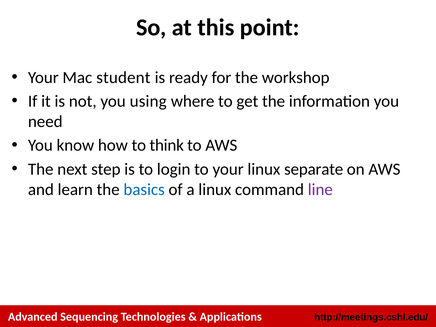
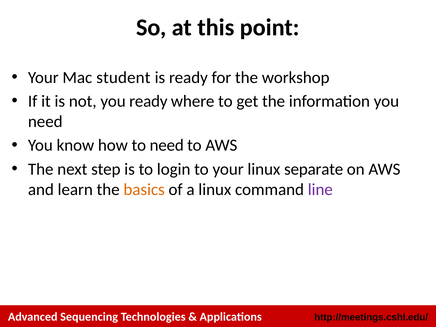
you using: using -> ready (148, 101)
to think: think -> need (167, 145)
basics colour: blue -> orange (144, 189)
